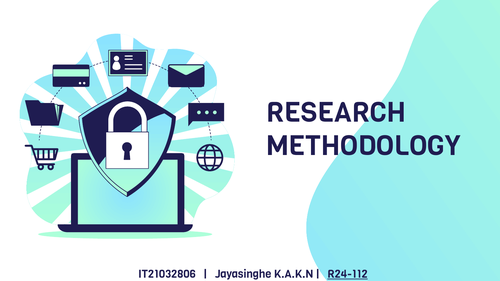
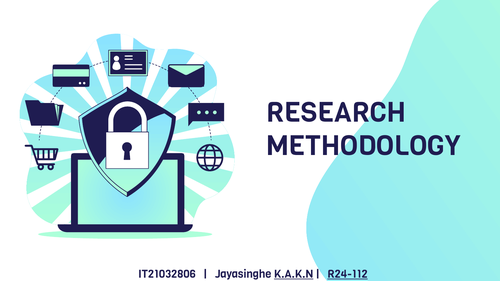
K.A.K.N underline: none -> present (294, 275)
